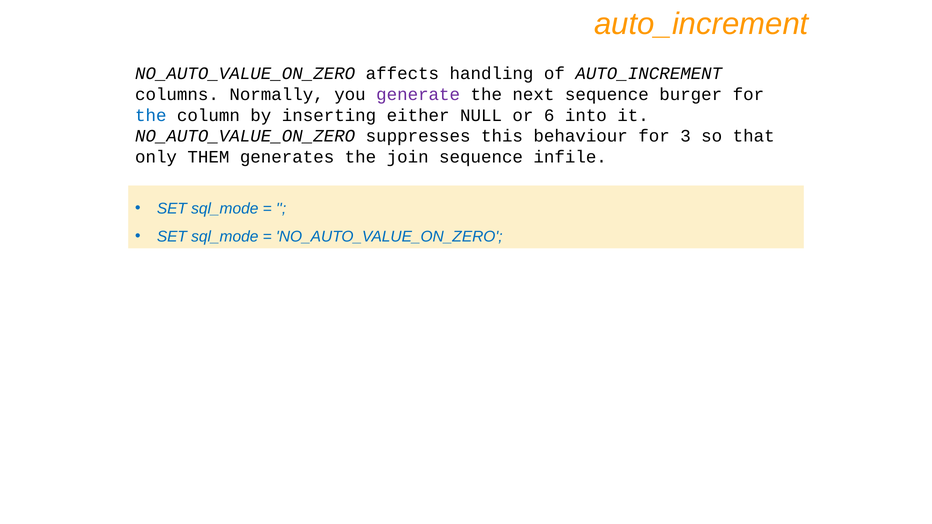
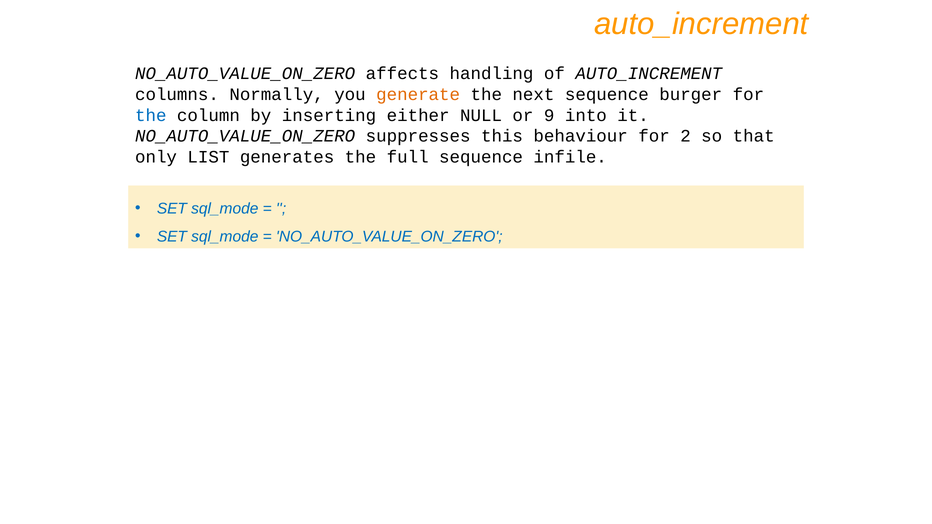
generate colour: purple -> orange (418, 94)
6: 6 -> 9 (549, 115)
3: 3 -> 2 (685, 136)
THEM: THEM -> LIST (208, 157)
join: join -> full (408, 157)
